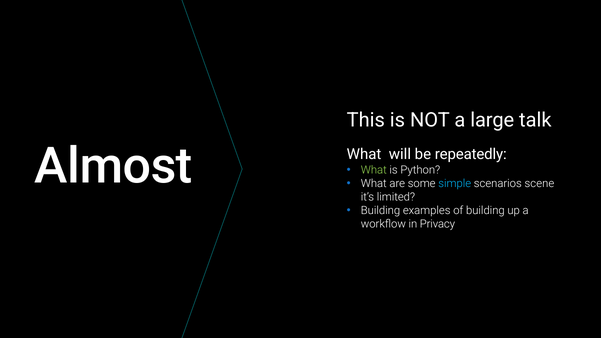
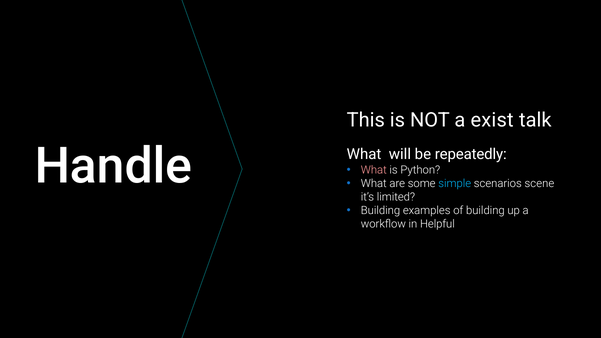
large: large -> exist (492, 120)
Almost: Almost -> Handle (113, 166)
What colour: light green -> pink (374, 170)
Privacy: Privacy -> Helpful (437, 224)
